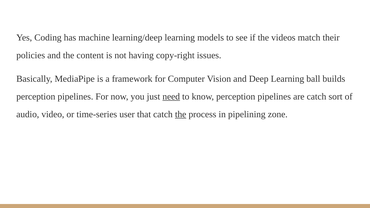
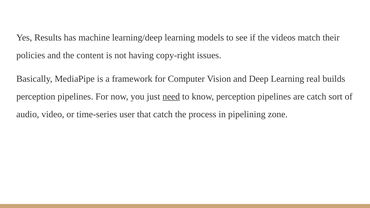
Coding: Coding -> Results (48, 38)
ball: ball -> real (313, 79)
the underline: present -> none (181, 114)
